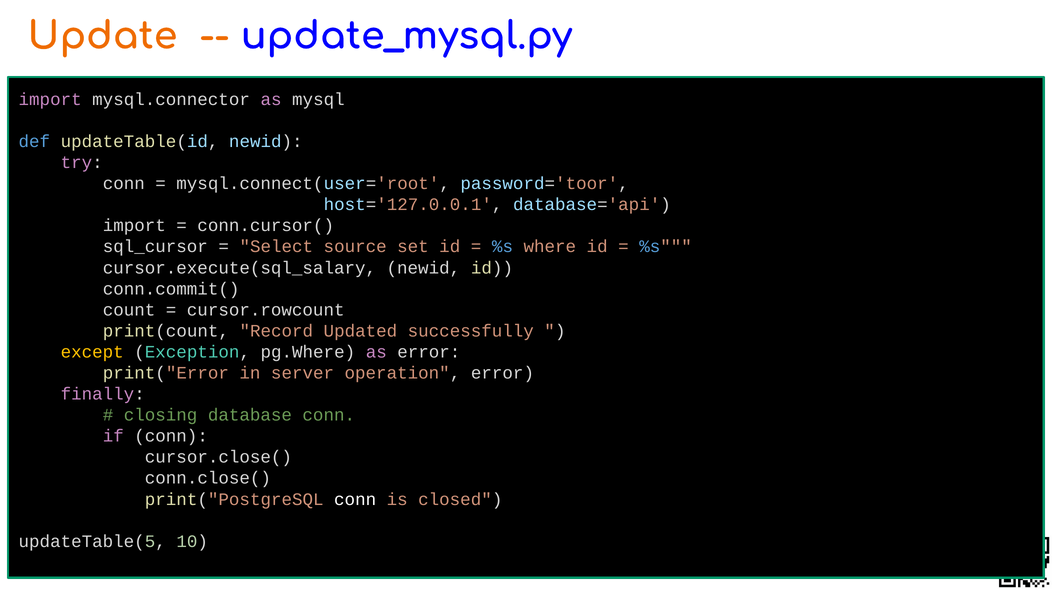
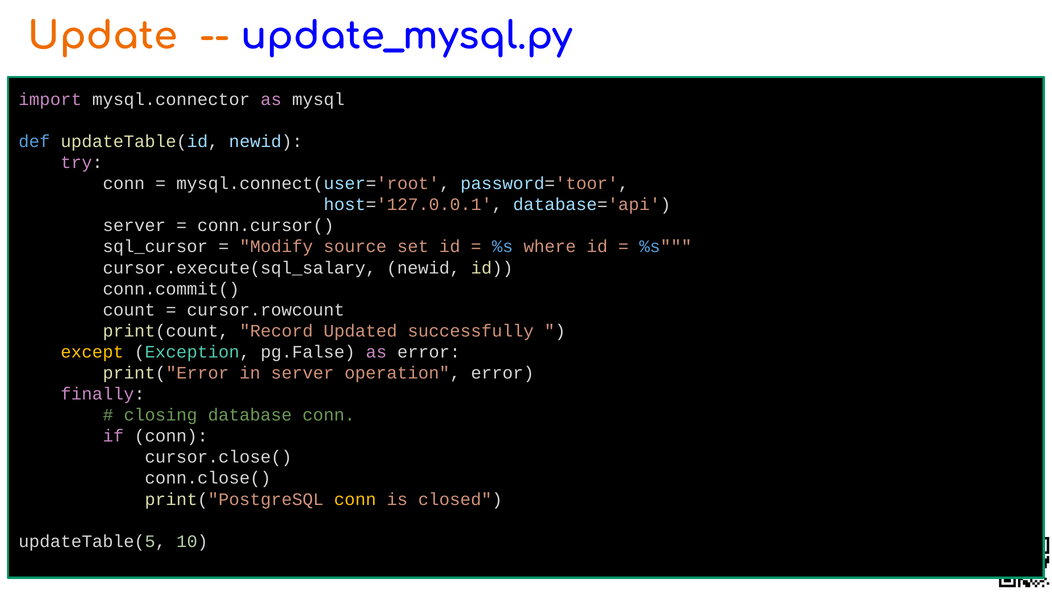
import: import -> server (134, 226)
Select: Select -> Modify (276, 247)
pg.Where: pg.Where -> pg.False (308, 352)
conn colour: white -> yellow (355, 499)
